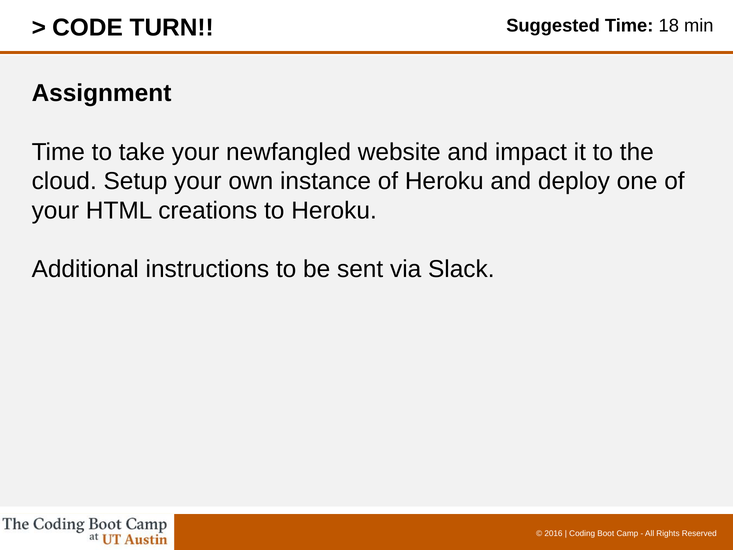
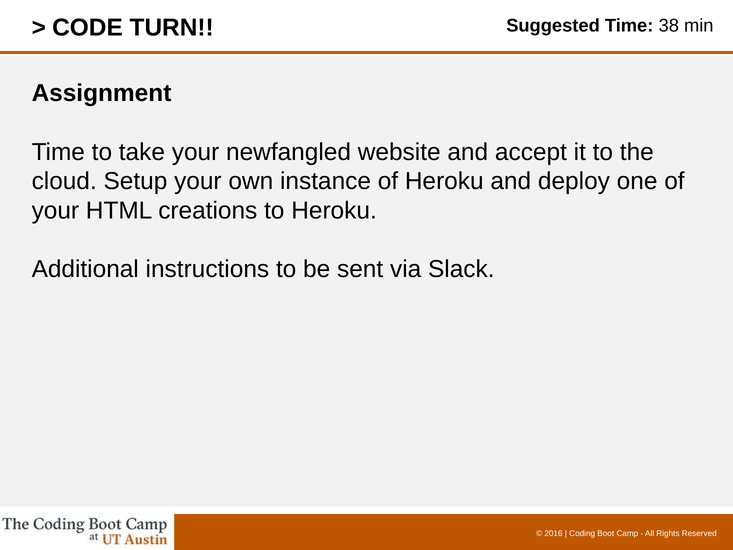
18: 18 -> 38 (669, 26)
impact: impact -> accept (531, 152)
